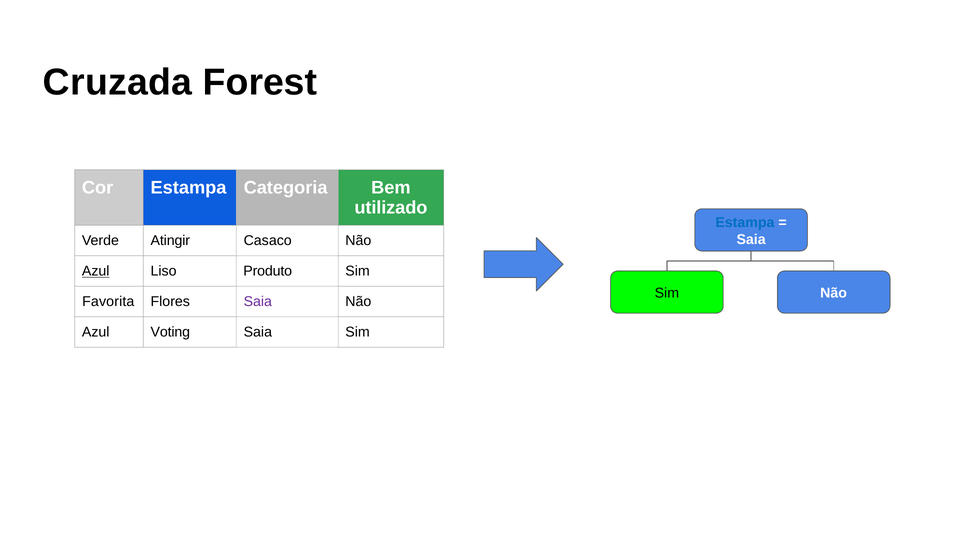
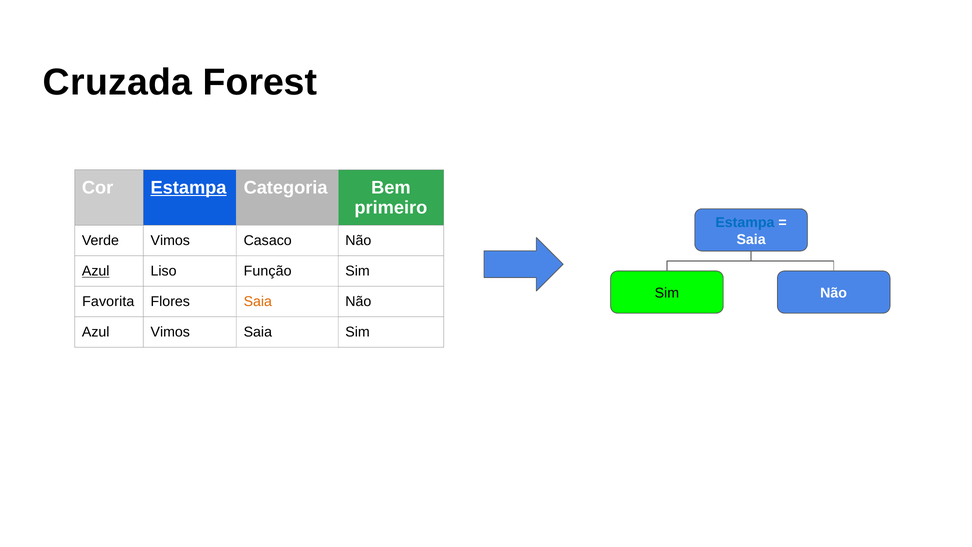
Estampa underline: none -> present (189, 187)
utilizado: utilizado -> primeiro (391, 208)
Verde Atingir: Atingir -> Vimos (170, 241)
Produto: Produto -> Função (268, 271)
Saia colour: purple -> orange (258, 301)
Azul Voting: Voting -> Vimos (170, 332)
